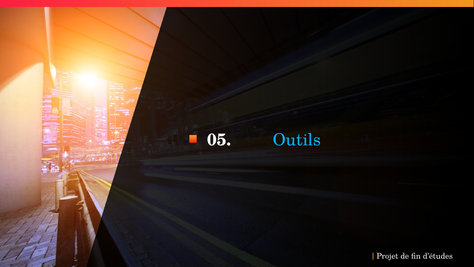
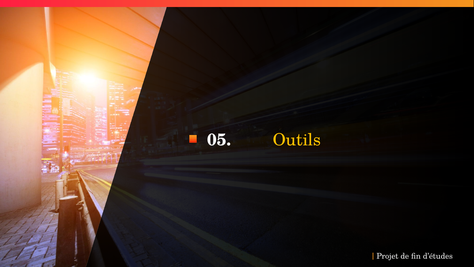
Outils colour: light blue -> yellow (297, 140)
